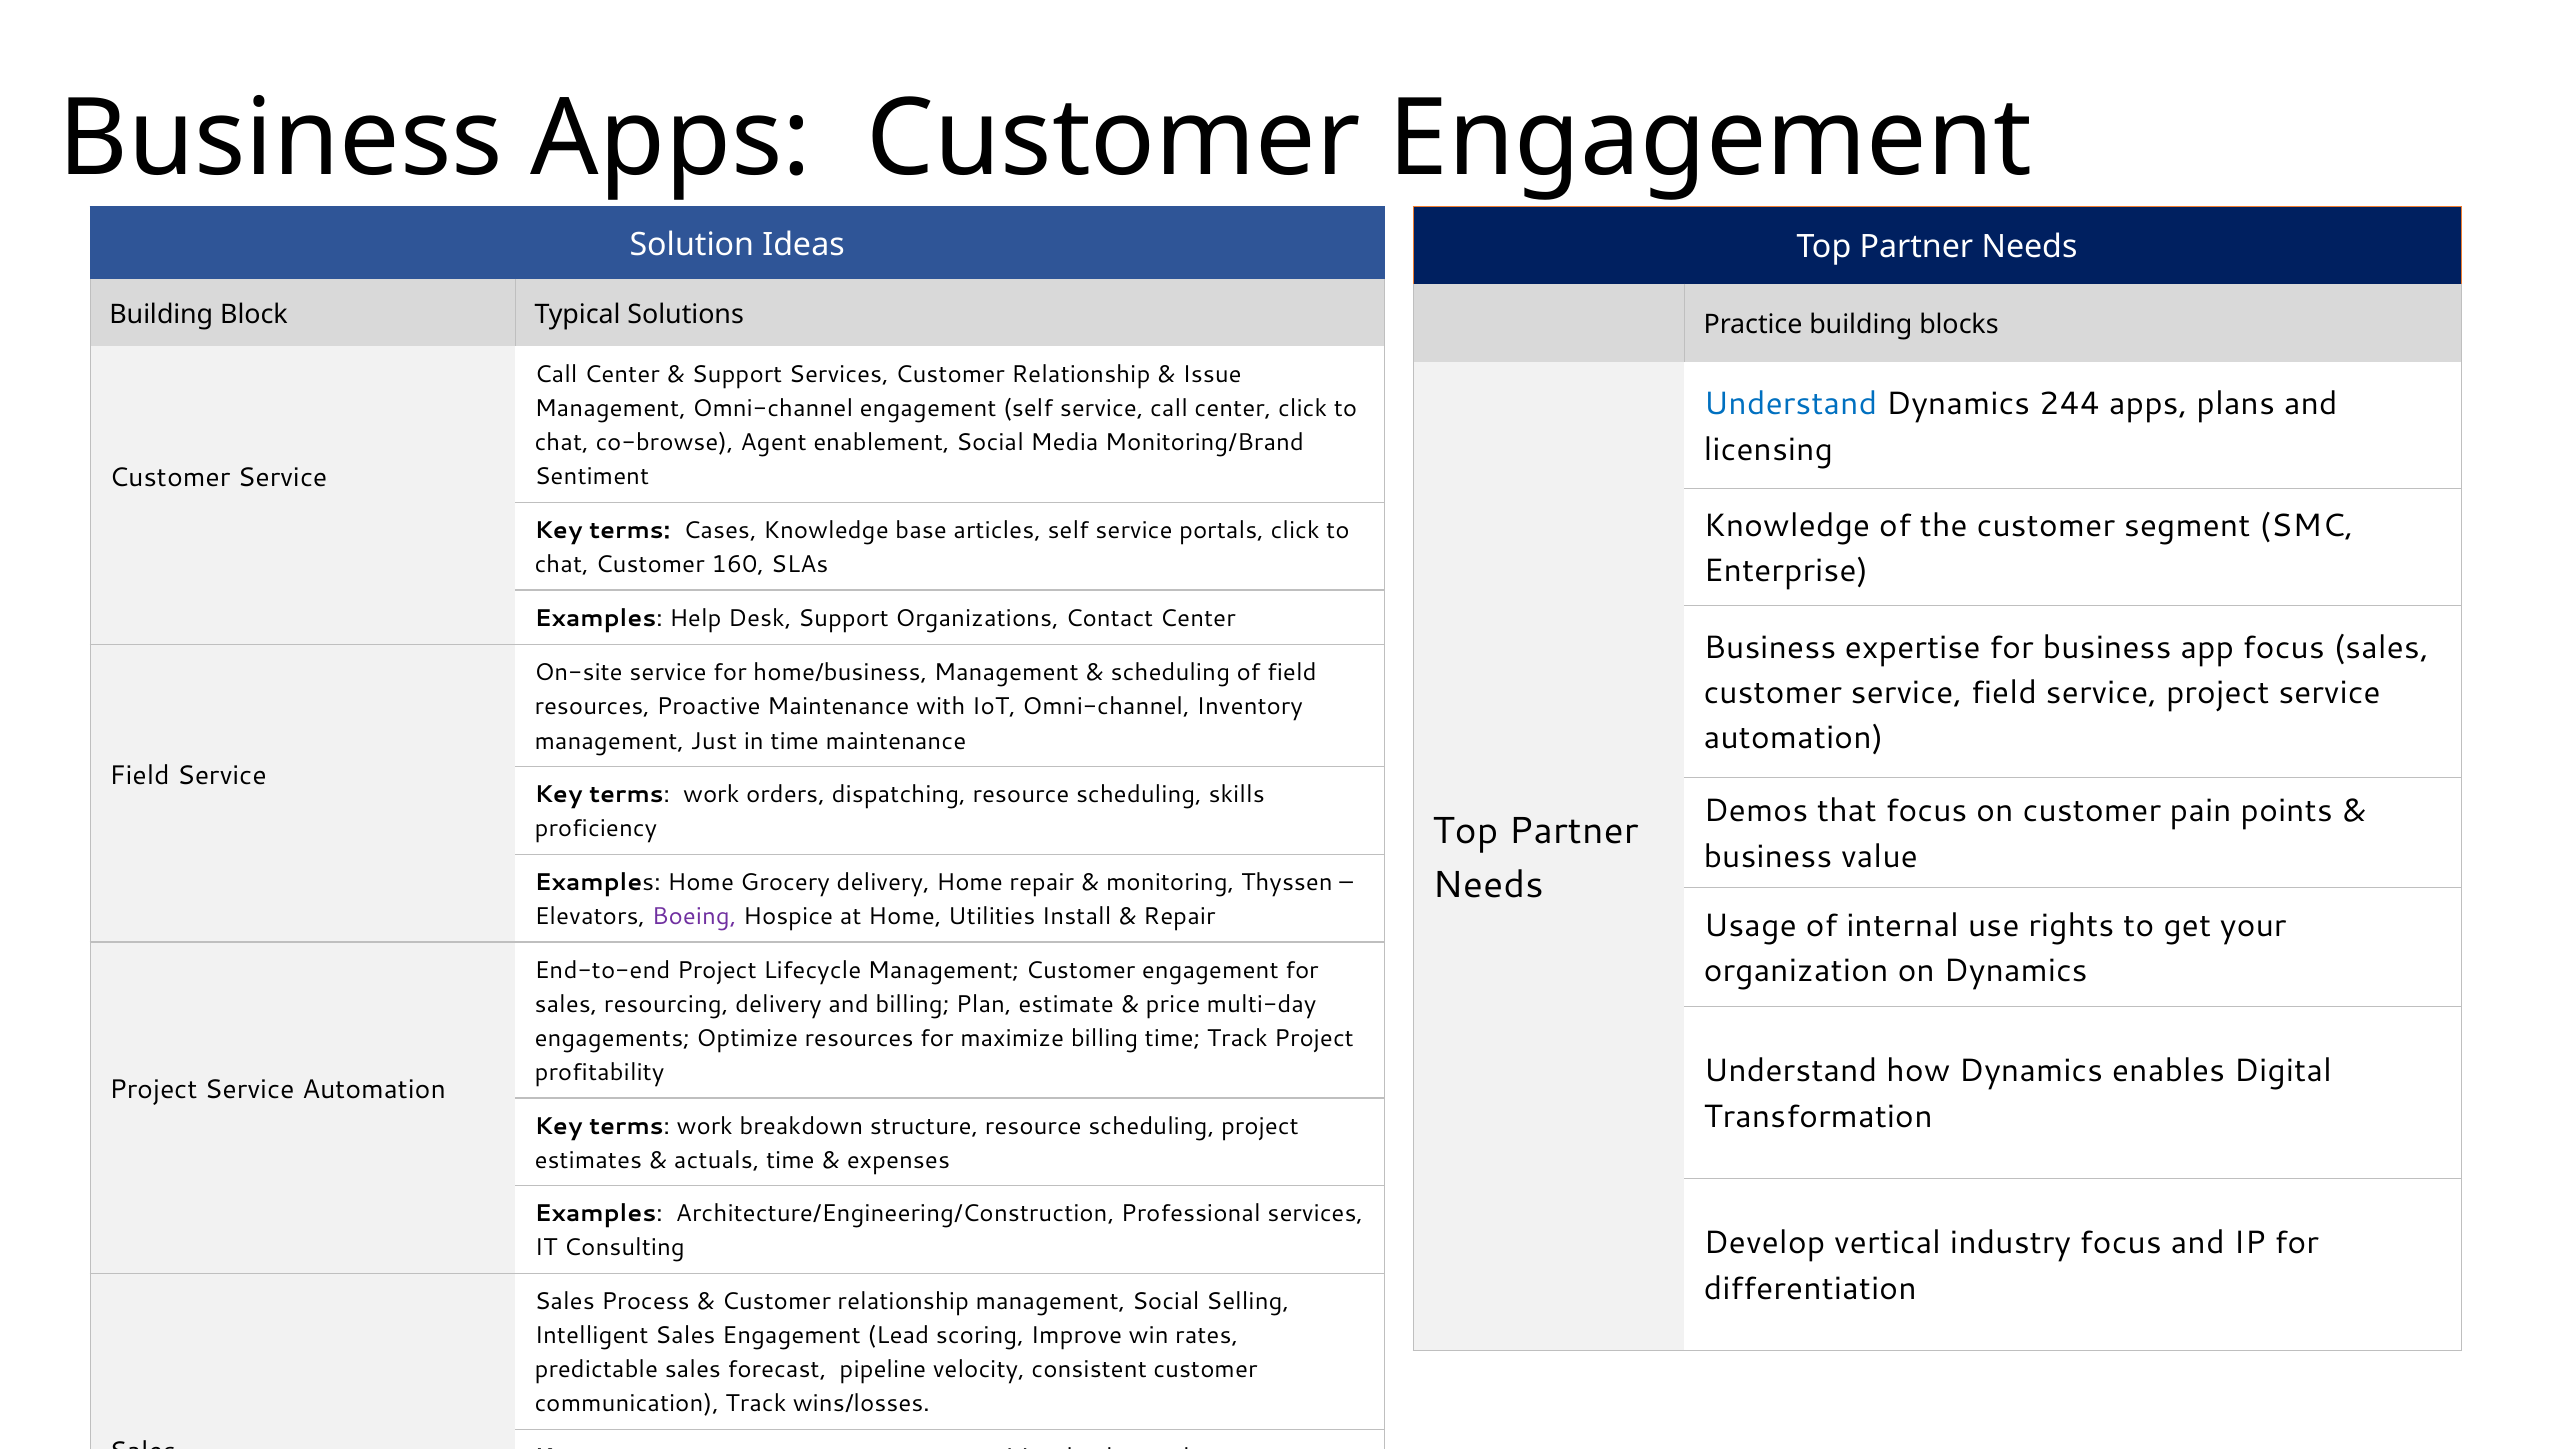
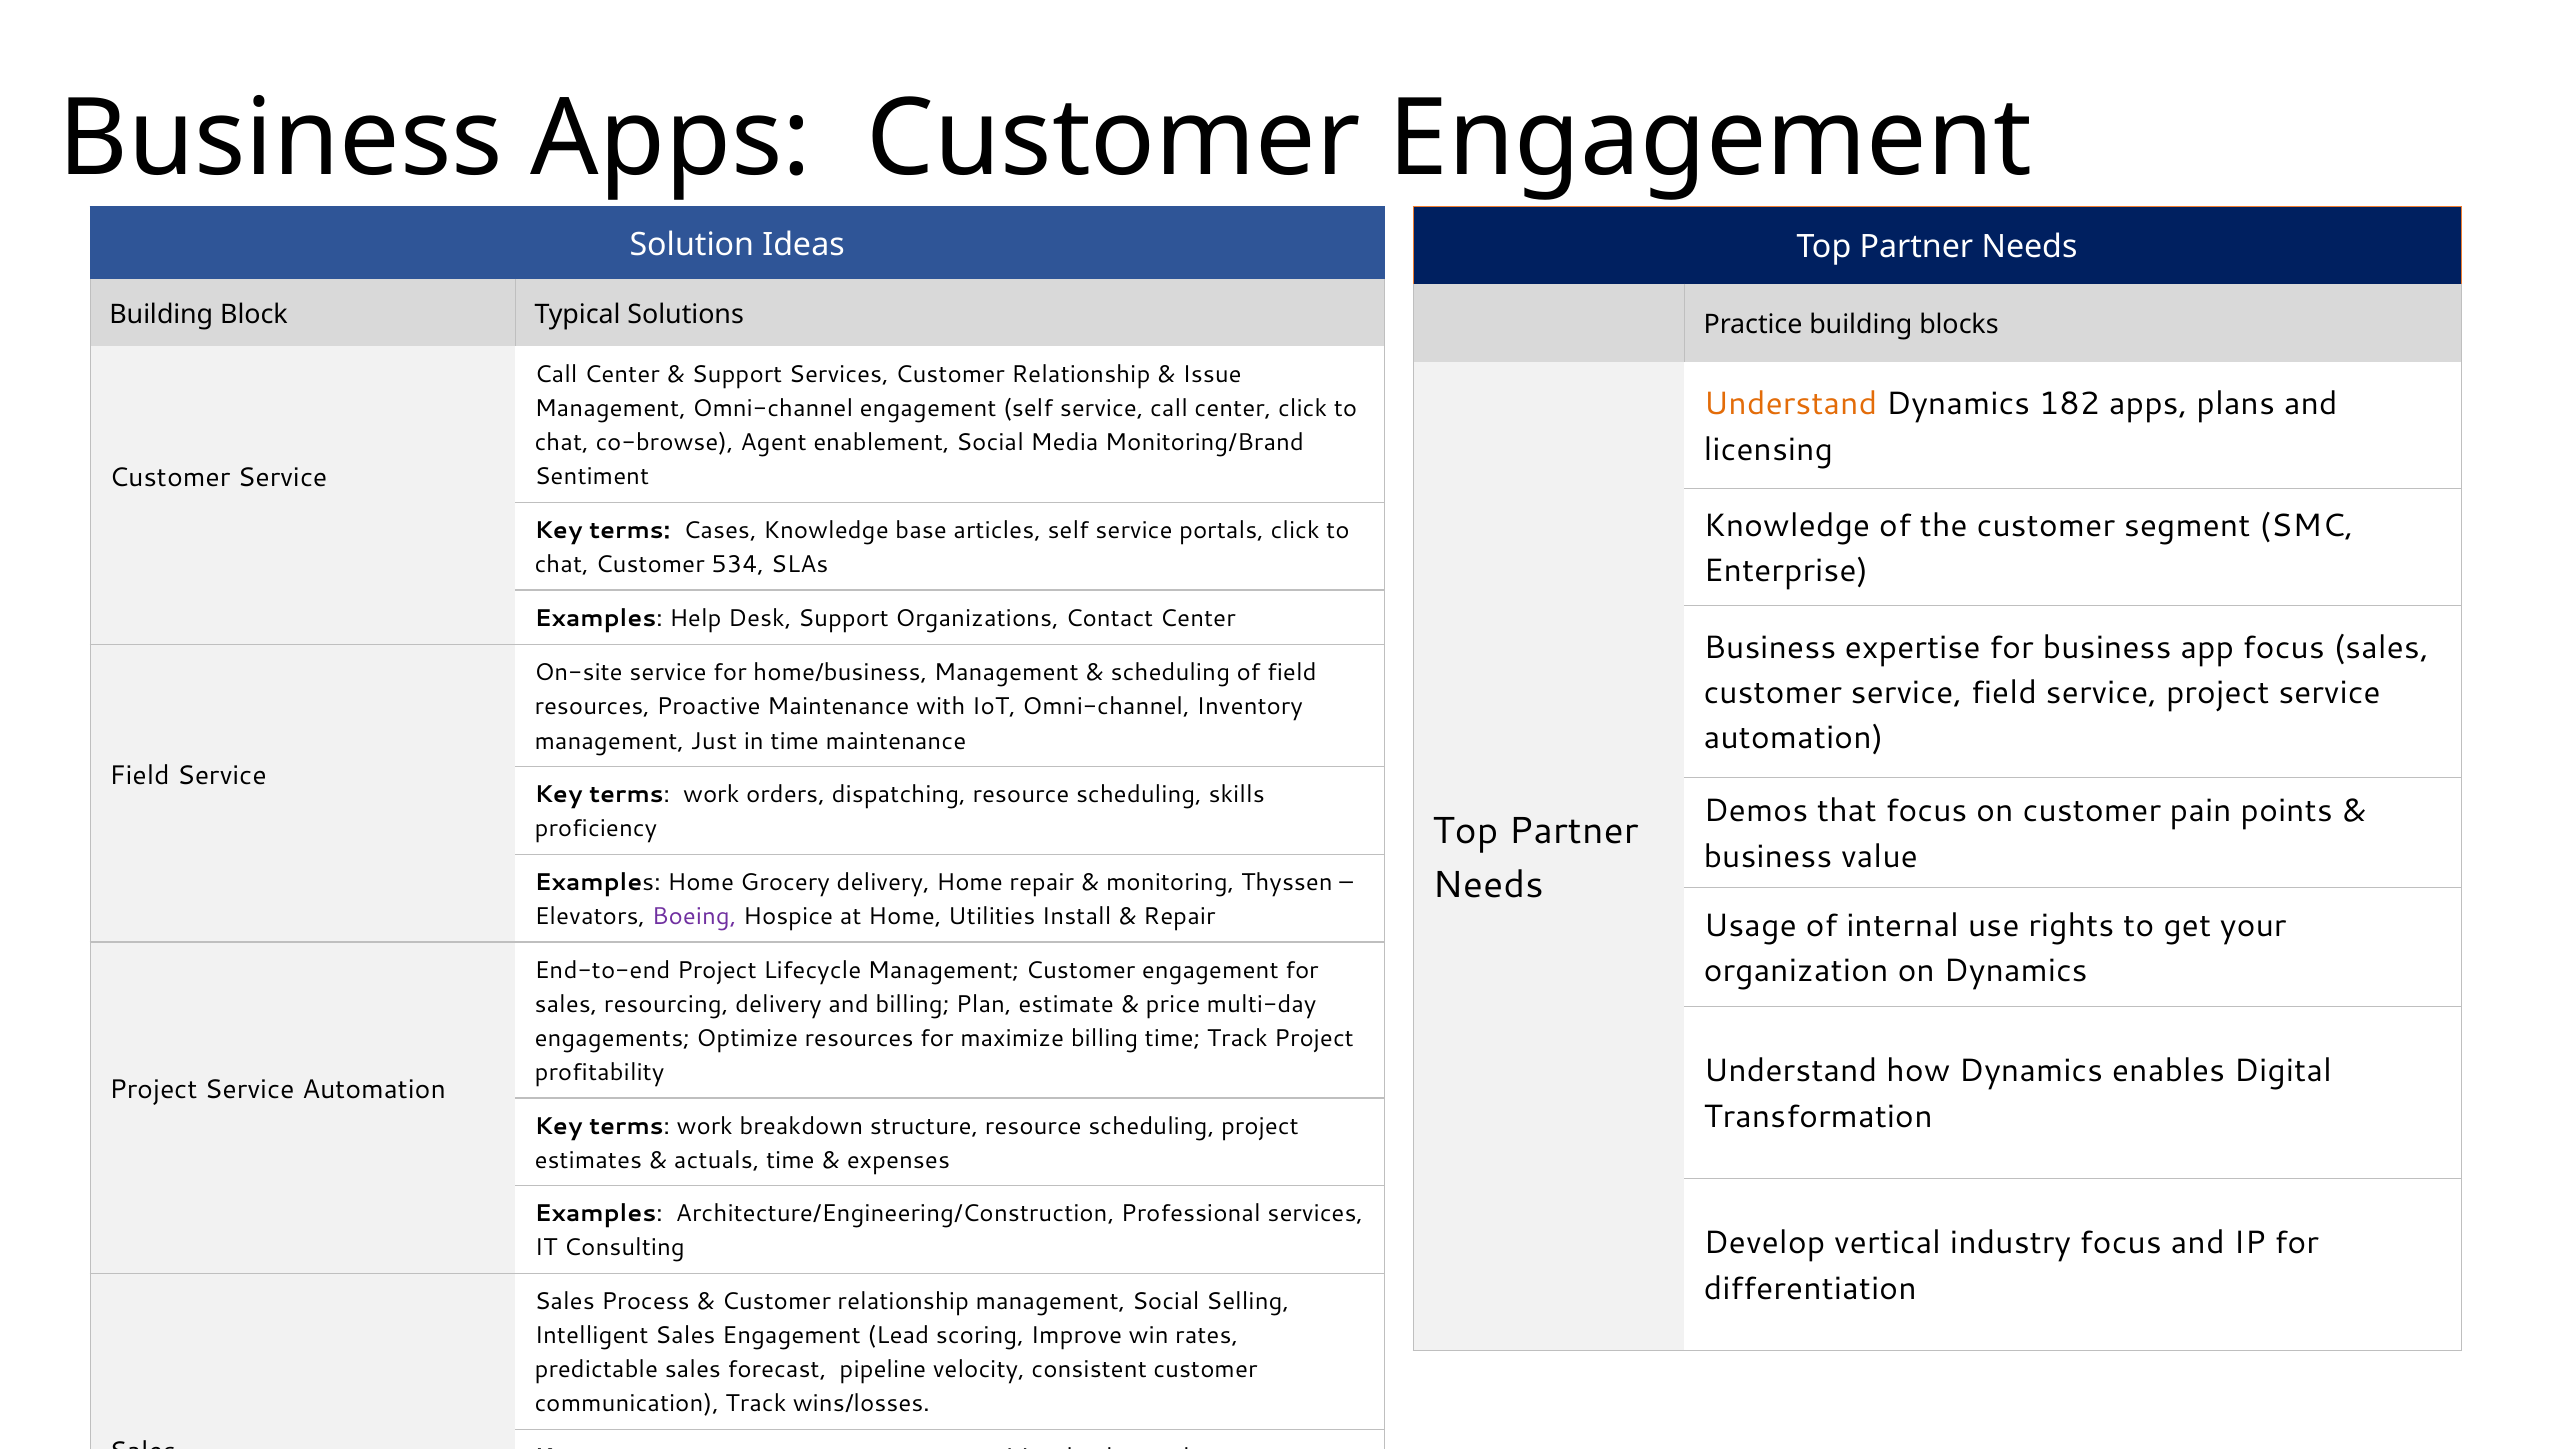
Understand colour: blue -> orange (1790, 404)
244: 244 -> 182 (2069, 404)
160: 160 -> 534 (738, 565)
